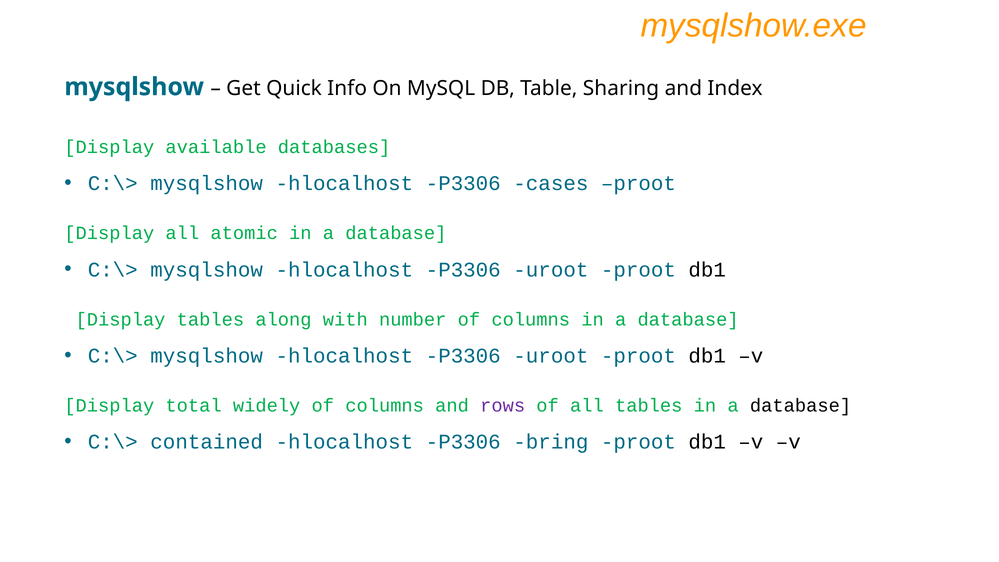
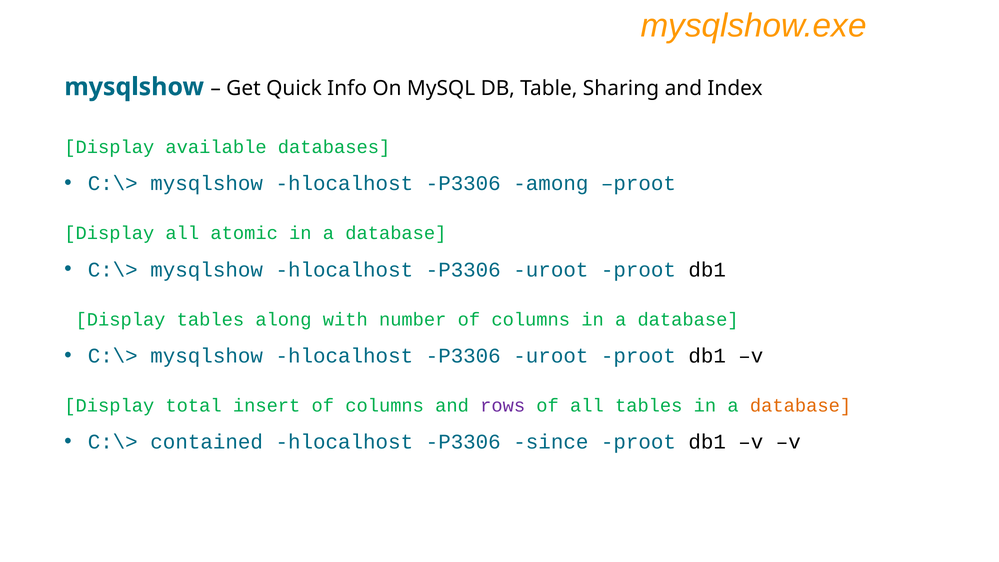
cases: cases -> among (551, 184)
widely: widely -> insert (267, 406)
database colour: black -> orange (801, 406)
bring: bring -> since (551, 442)
